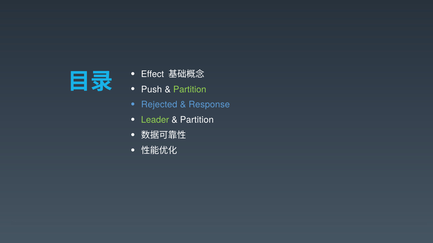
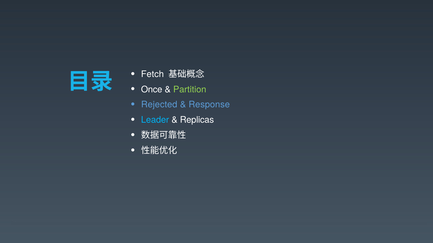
Effect: Effect -> Fetch (152, 74)
Push: Push -> Once (152, 90)
Leader colour: light green -> light blue (155, 120)
Partition: Partition -> Replicas (197, 120)
